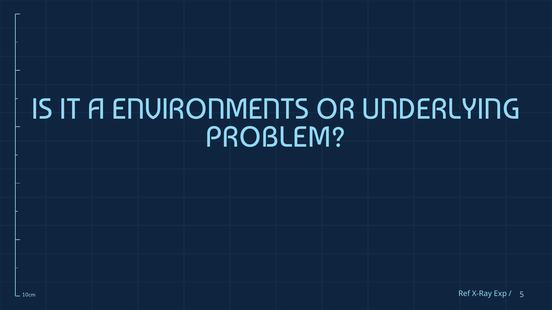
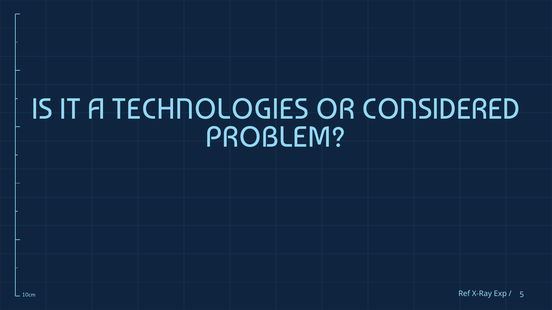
ENVIRONMENTS: ENVIRONMENTS -> TECHNOLOGIES (210, 109)
UNDERLYING: UNDERLYING -> CONSIDERED (441, 109)
